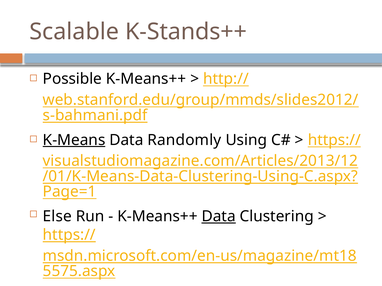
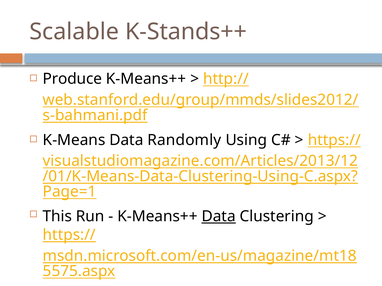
Possible: Possible -> Produce (72, 79)
K-Means underline: present -> none (74, 140)
Else: Else -> This (57, 217)
